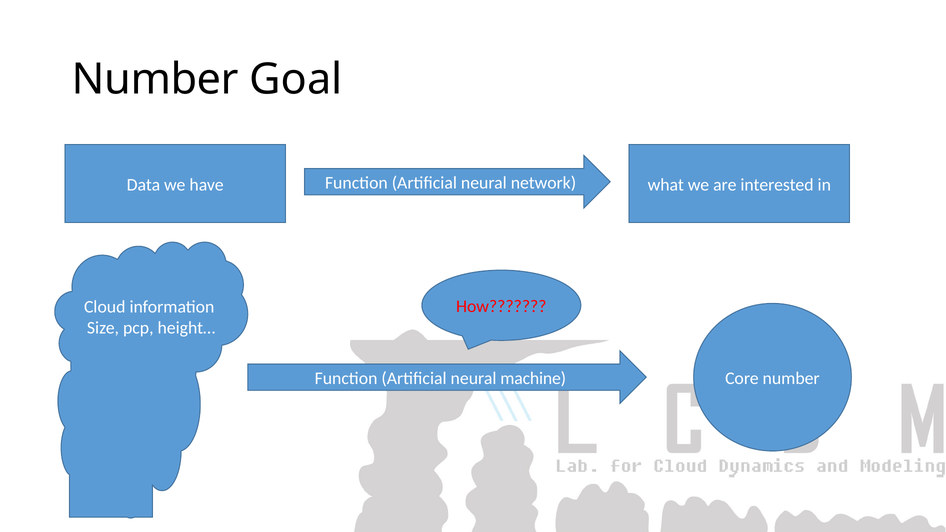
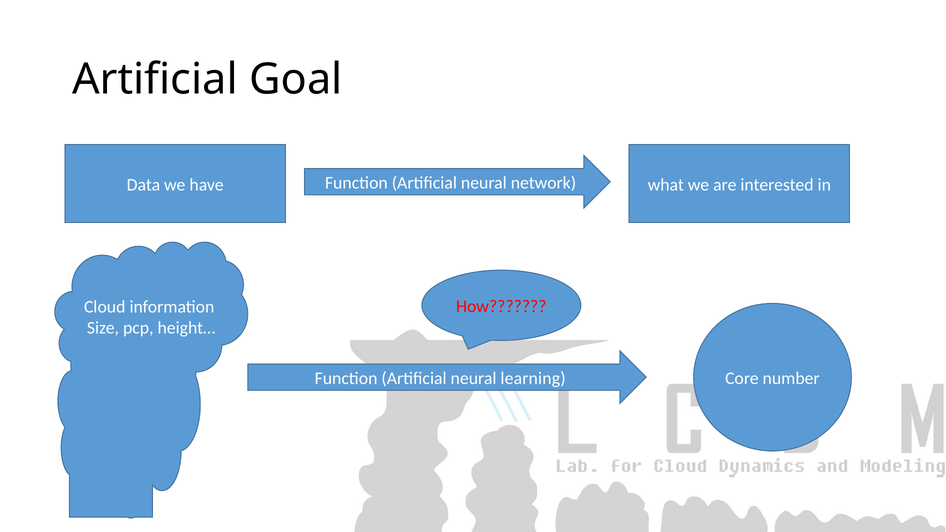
Number: Number -> Artificial (155, 79)
machine: machine -> learning (533, 378)
